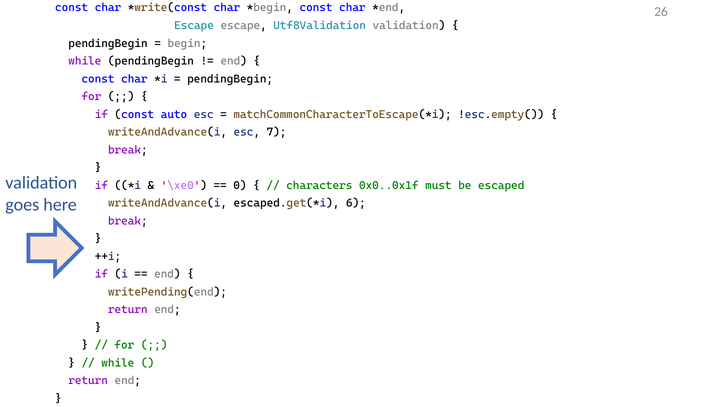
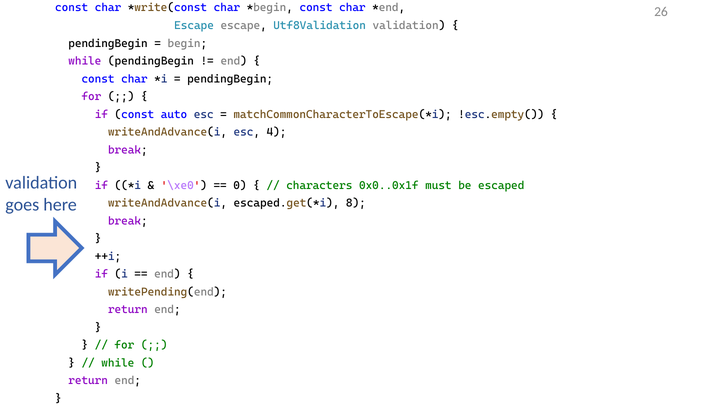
7: 7 -> 4 (276, 132)
6: 6 -> 8 (356, 203)
